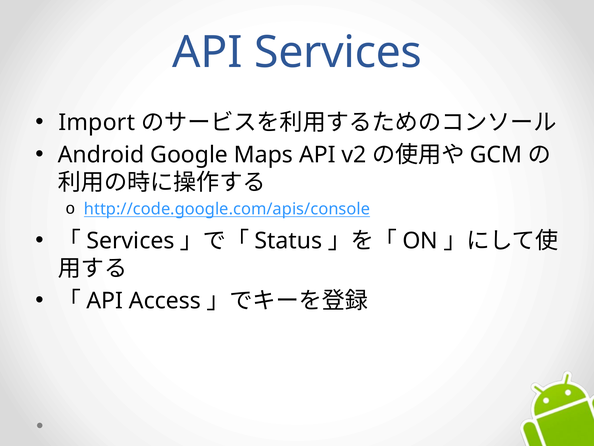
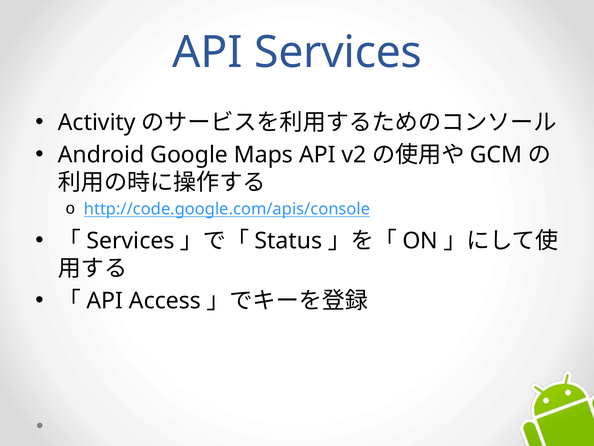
Import: Import -> Activity (97, 122)
